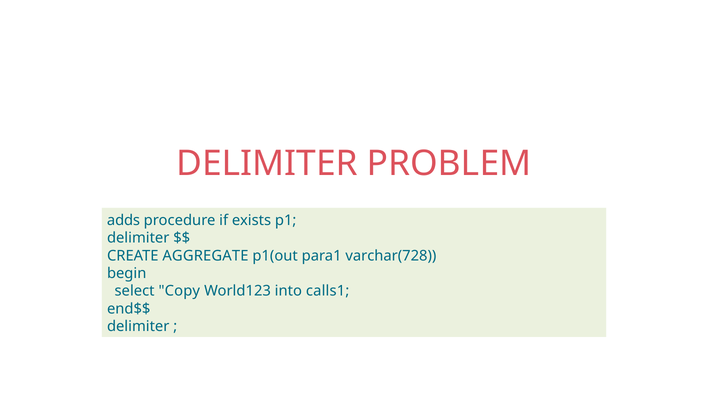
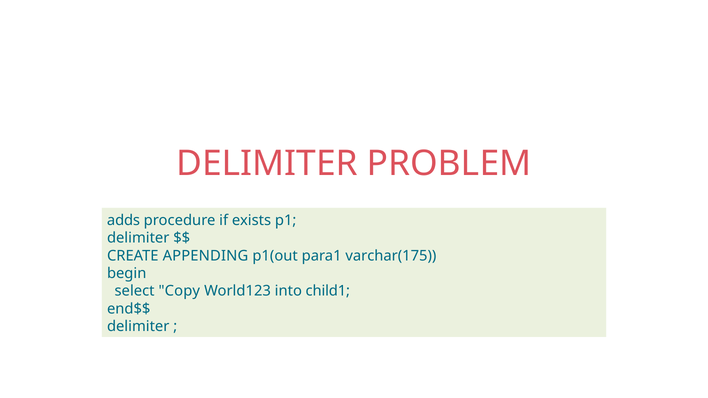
AGGREGATE: AGGREGATE -> APPENDING (205, 256)
varchar(728: varchar(728 -> varchar(175 (391, 256)
calls1: calls1 -> child1 (328, 291)
